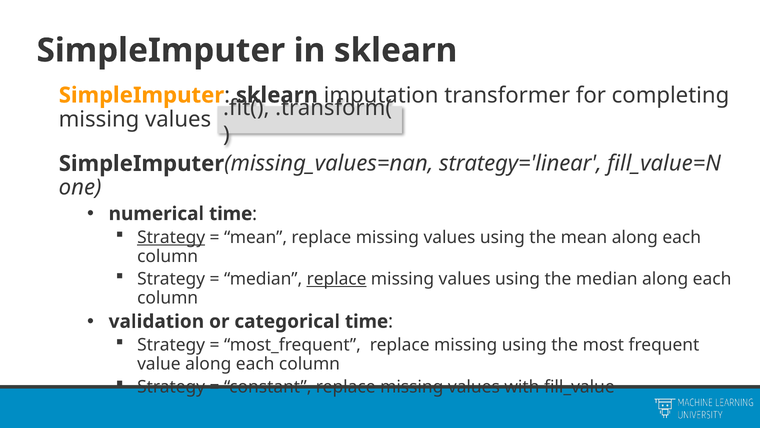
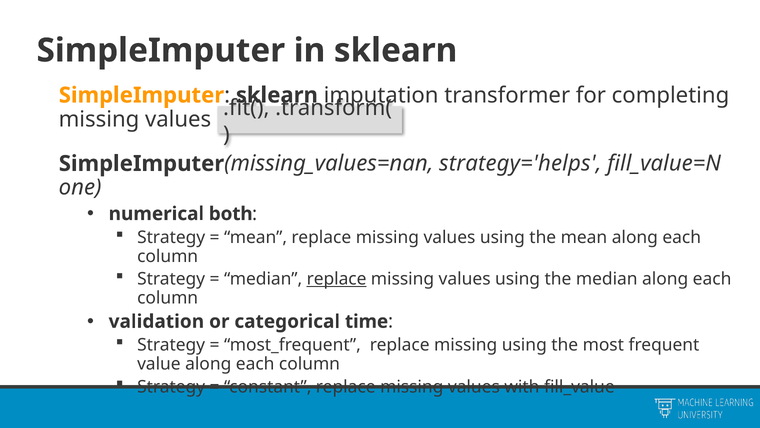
strategy='linear: strategy='linear -> strategy='helps (520, 163)
numerical time: time -> both (231, 214)
Strategy underline: present -> none (171, 237)
